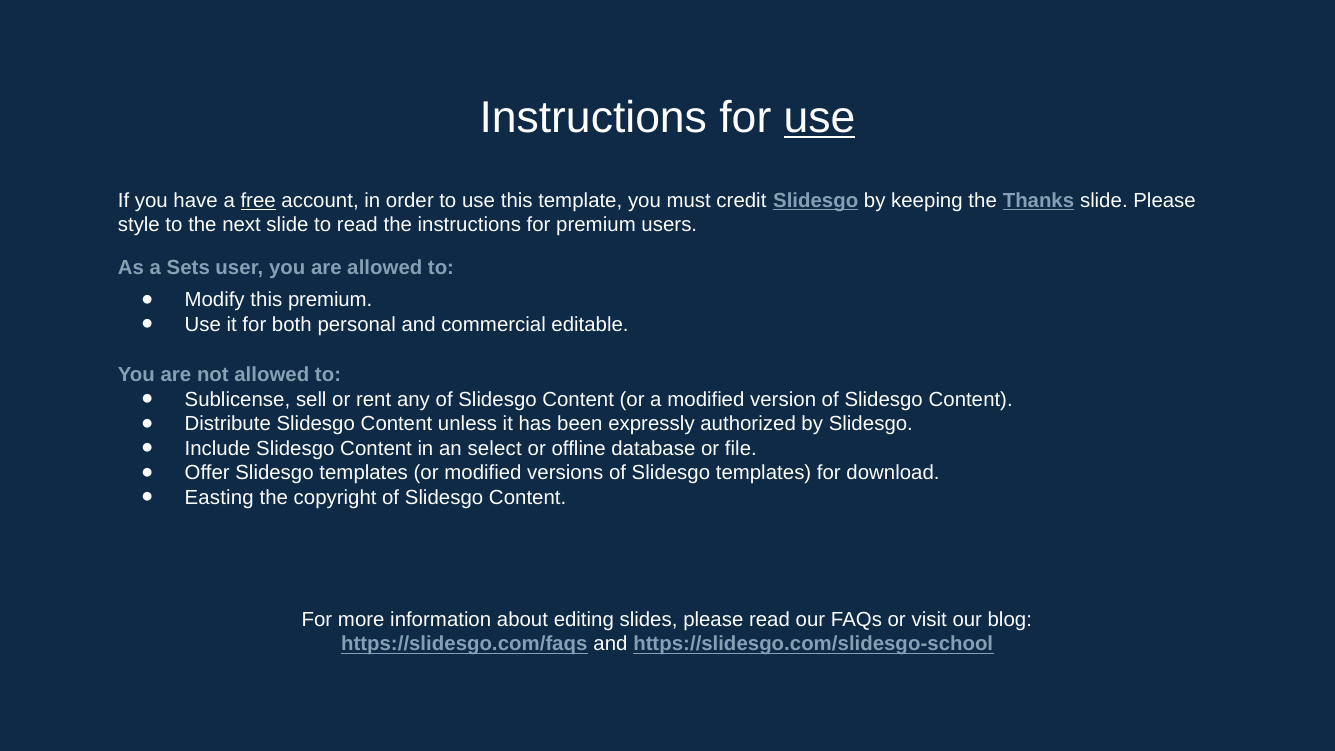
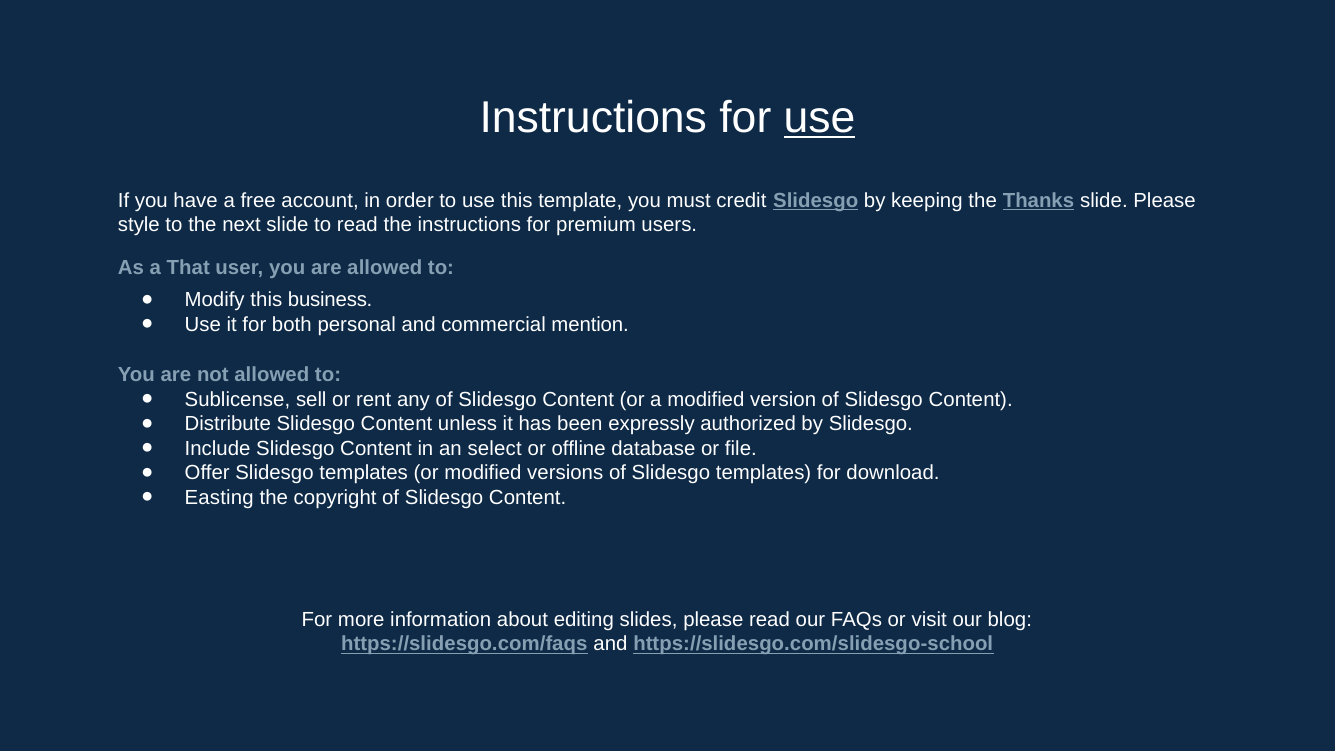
free underline: present -> none (258, 200)
Sets: Sets -> That (188, 268)
this premium: premium -> business (330, 300)
editable: editable -> mention (590, 324)
